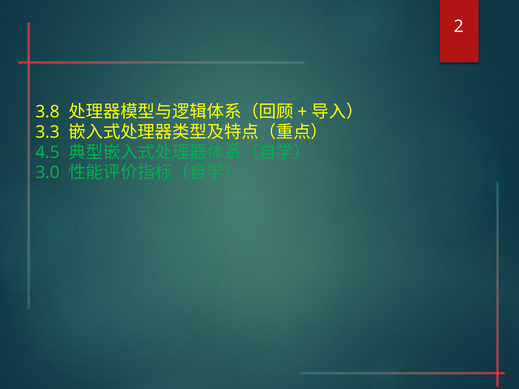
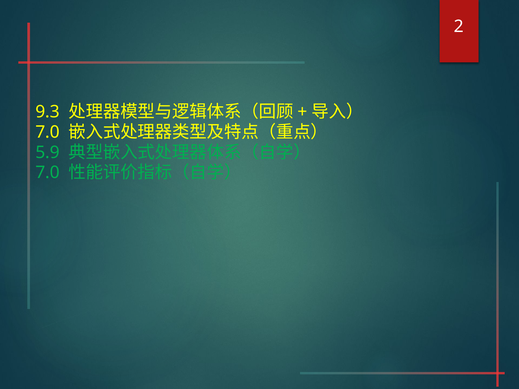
3.8: 3.8 -> 9.3 (48, 112)
3.3: 3.3 -> 7.0 (48, 132)
4.5: 4.5 -> 5.9 (48, 152)
3.0: 3.0 -> 7.0 (48, 173)
